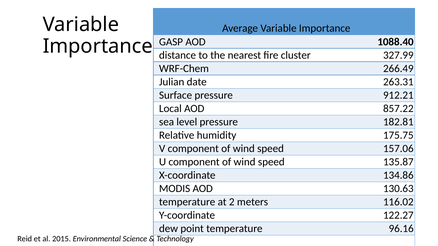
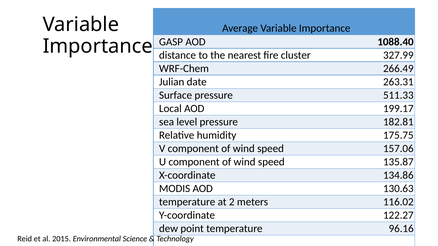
912.21: 912.21 -> 511.33 (398, 95)
857.22: 857.22 -> 199.17 (398, 109)
